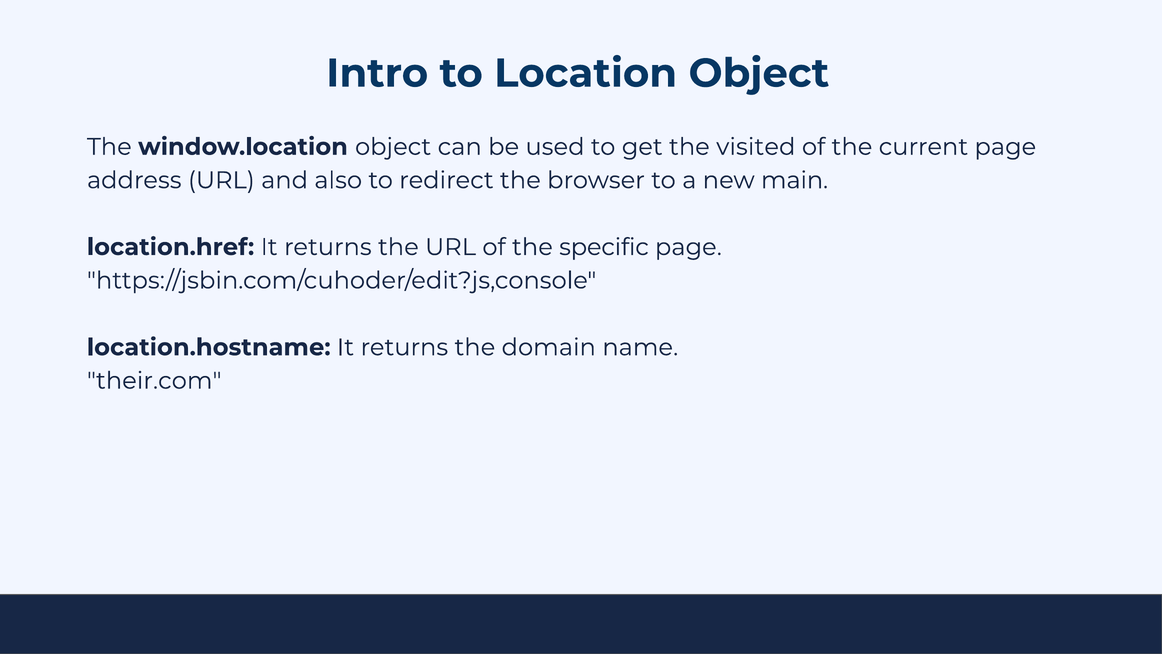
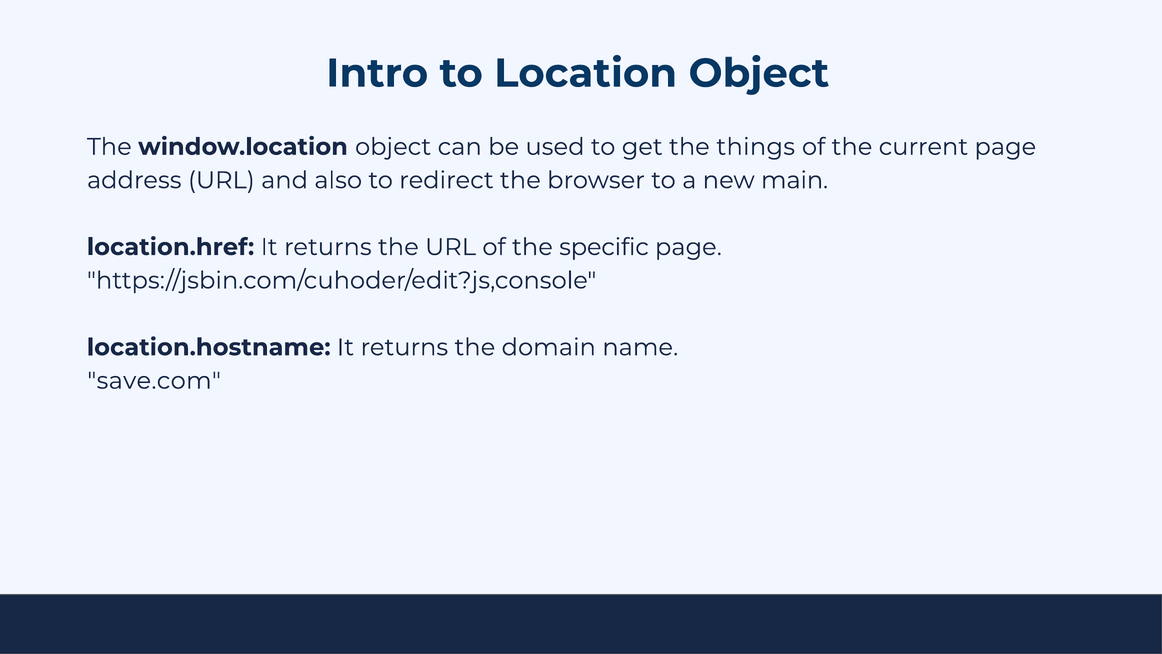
visited: visited -> things (756, 147)
their.com: their.com -> save.com (154, 381)
